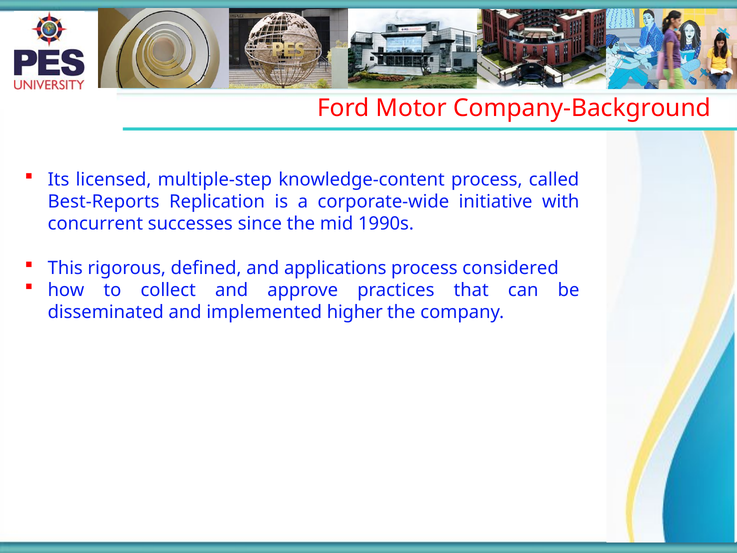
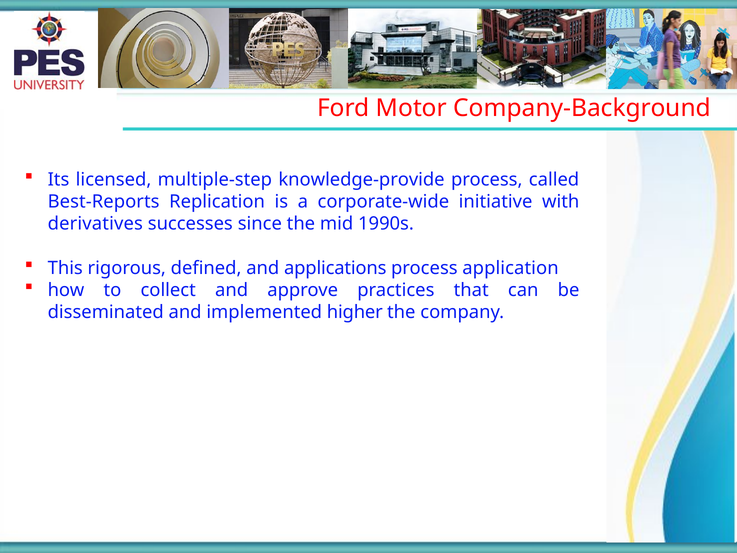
knowledge-content: knowledge-content -> knowledge-provide (362, 179)
concurrent: concurrent -> derivatives (95, 224)
considered: considered -> application (511, 268)
